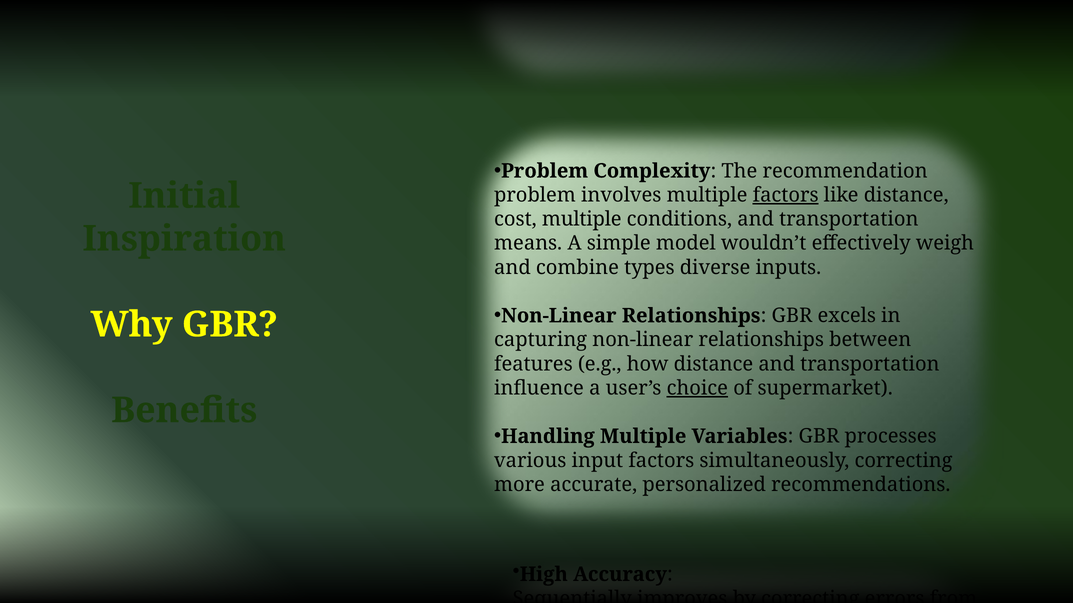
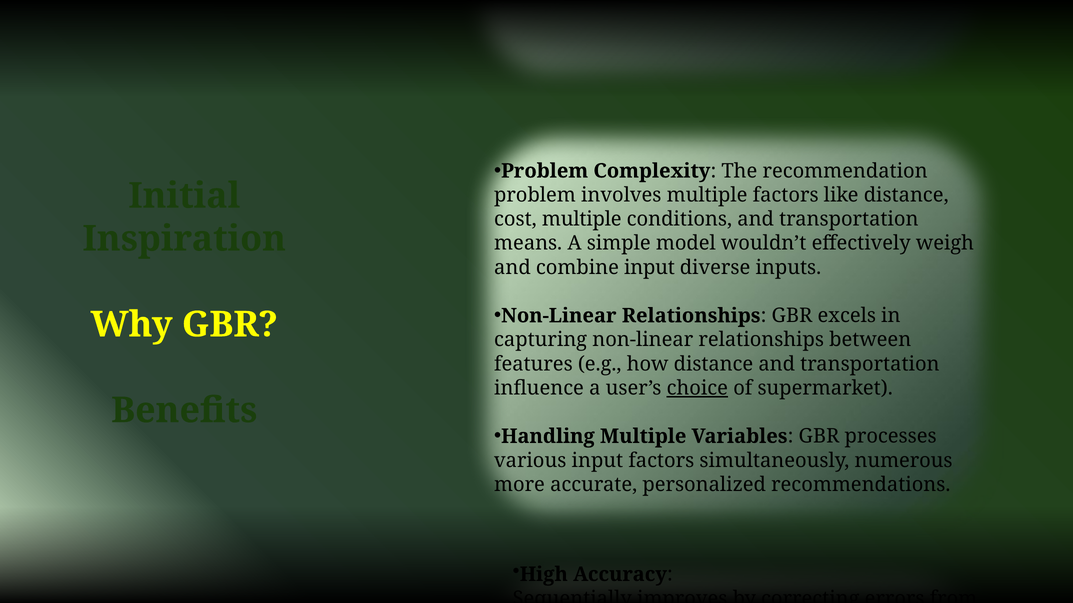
factors underline: present -> none (786, 195)
combine types: types -> input (649, 268)
simultaneously correcting: correcting -> numerous (904, 461)
